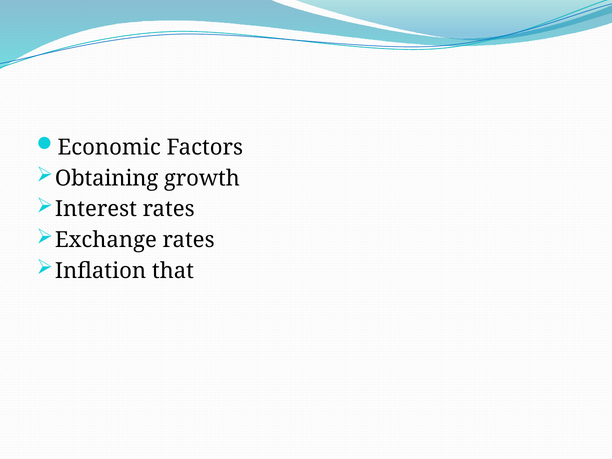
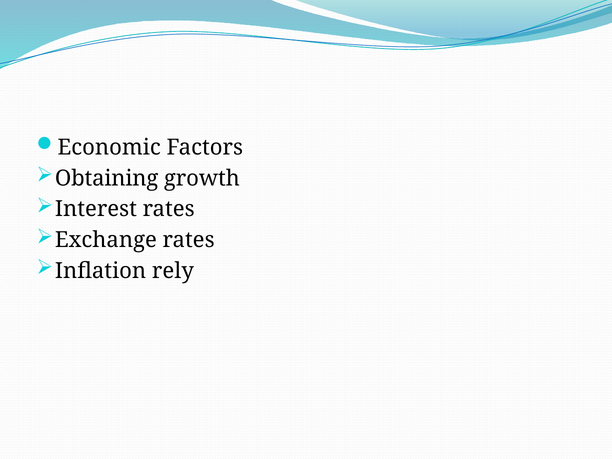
that: that -> rely (173, 271)
